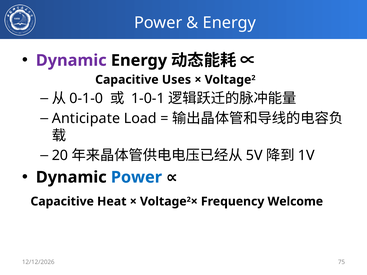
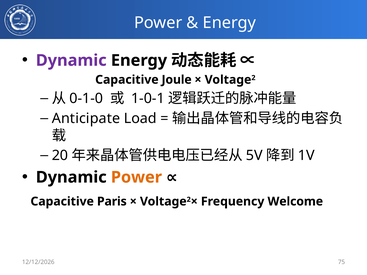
Uses: Uses -> Joule (177, 80)
Power colour: blue -> orange (136, 177)
Heat: Heat -> Paris (112, 202)
